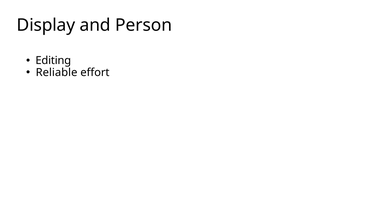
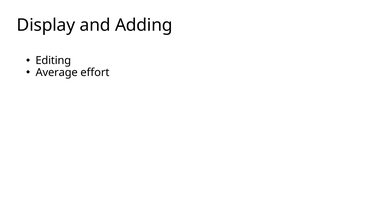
Person: Person -> Adding (144, 25)
Reliable: Reliable -> Average (57, 73)
